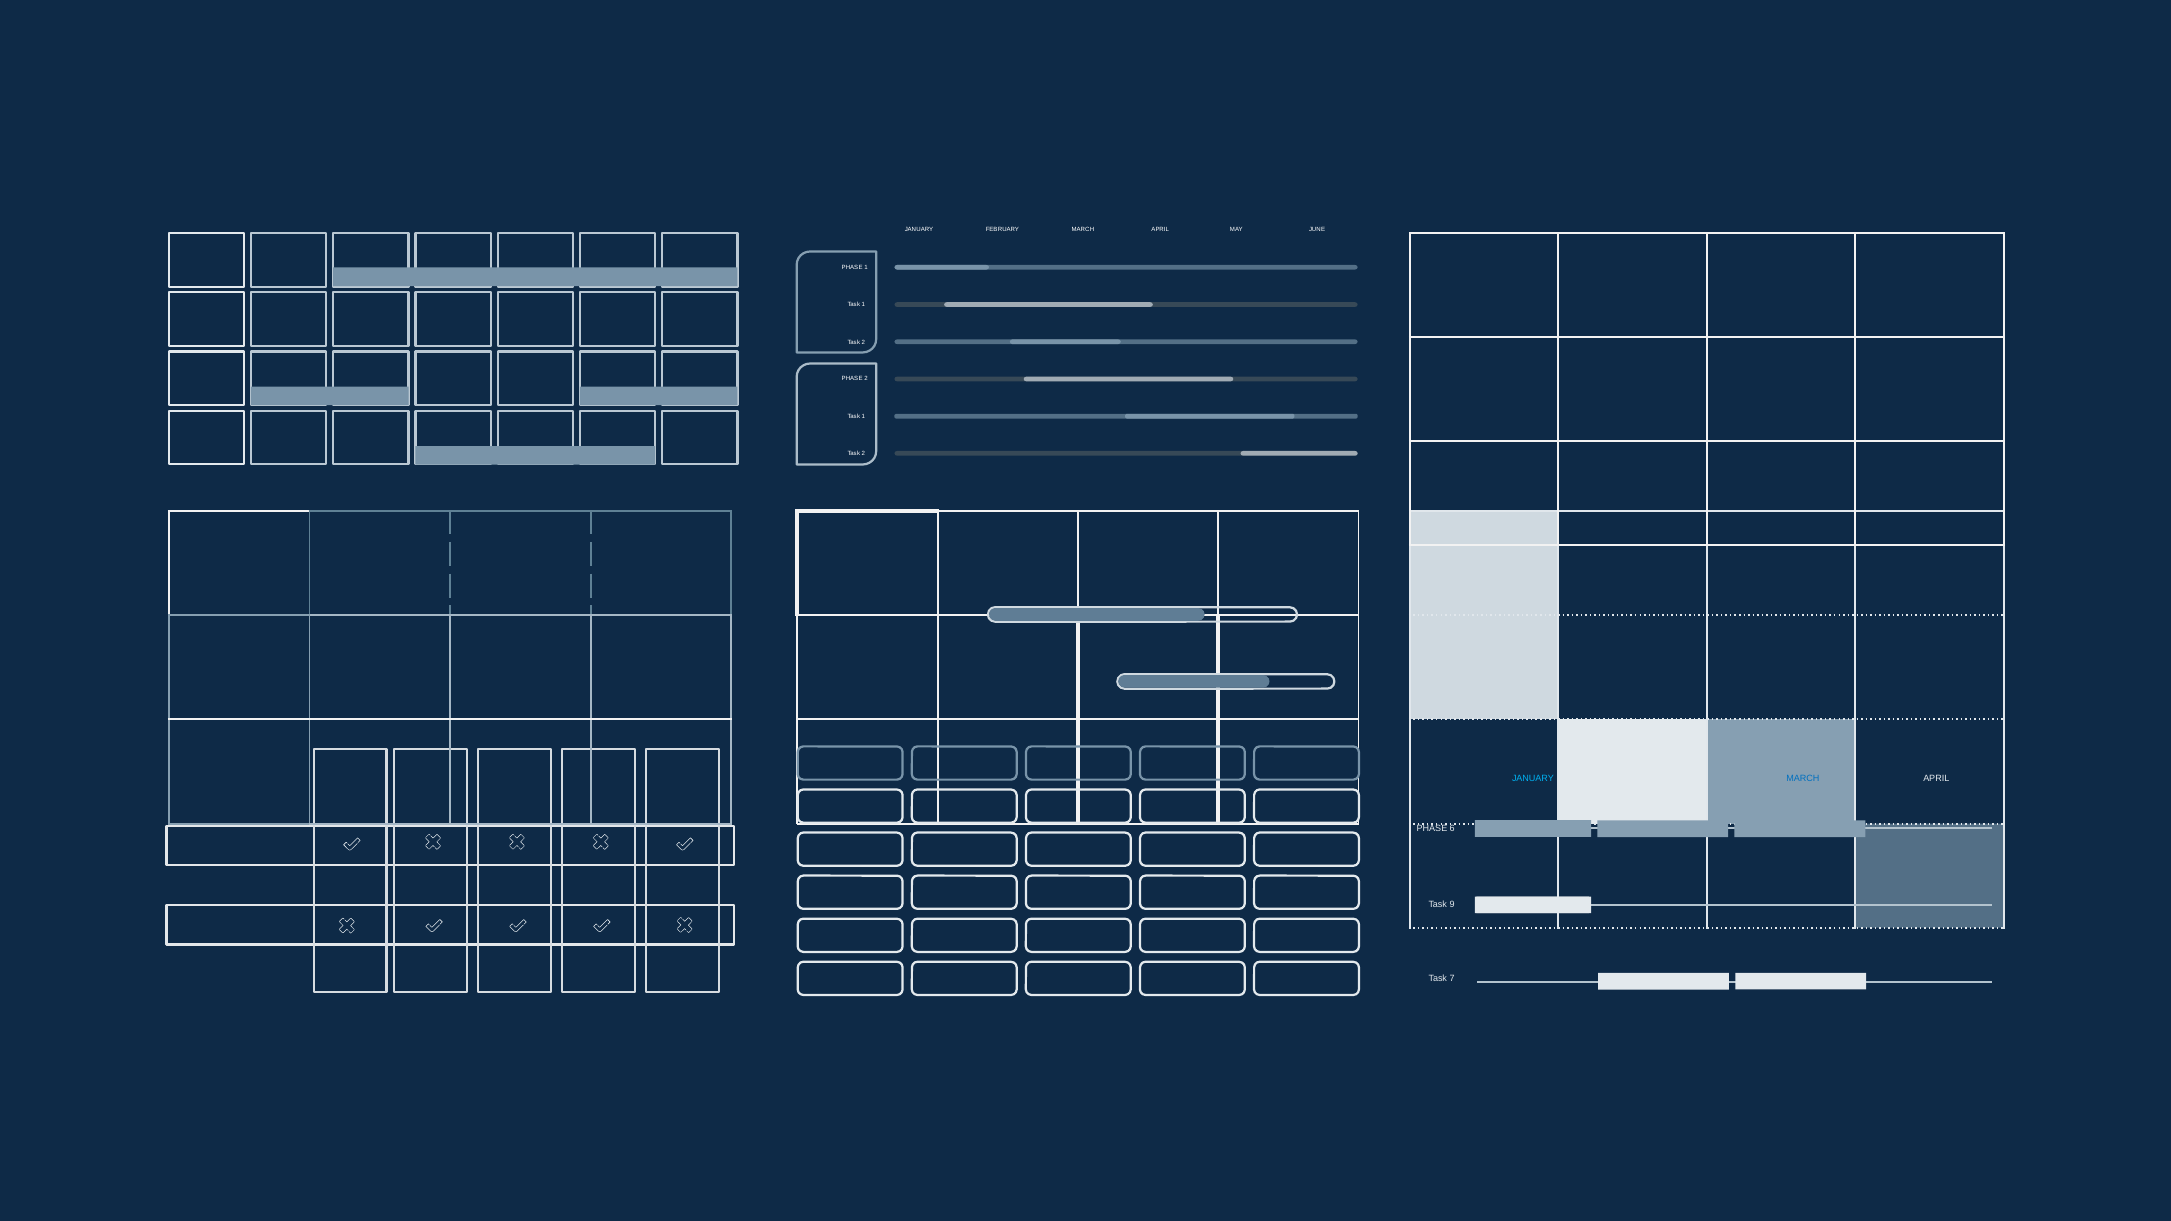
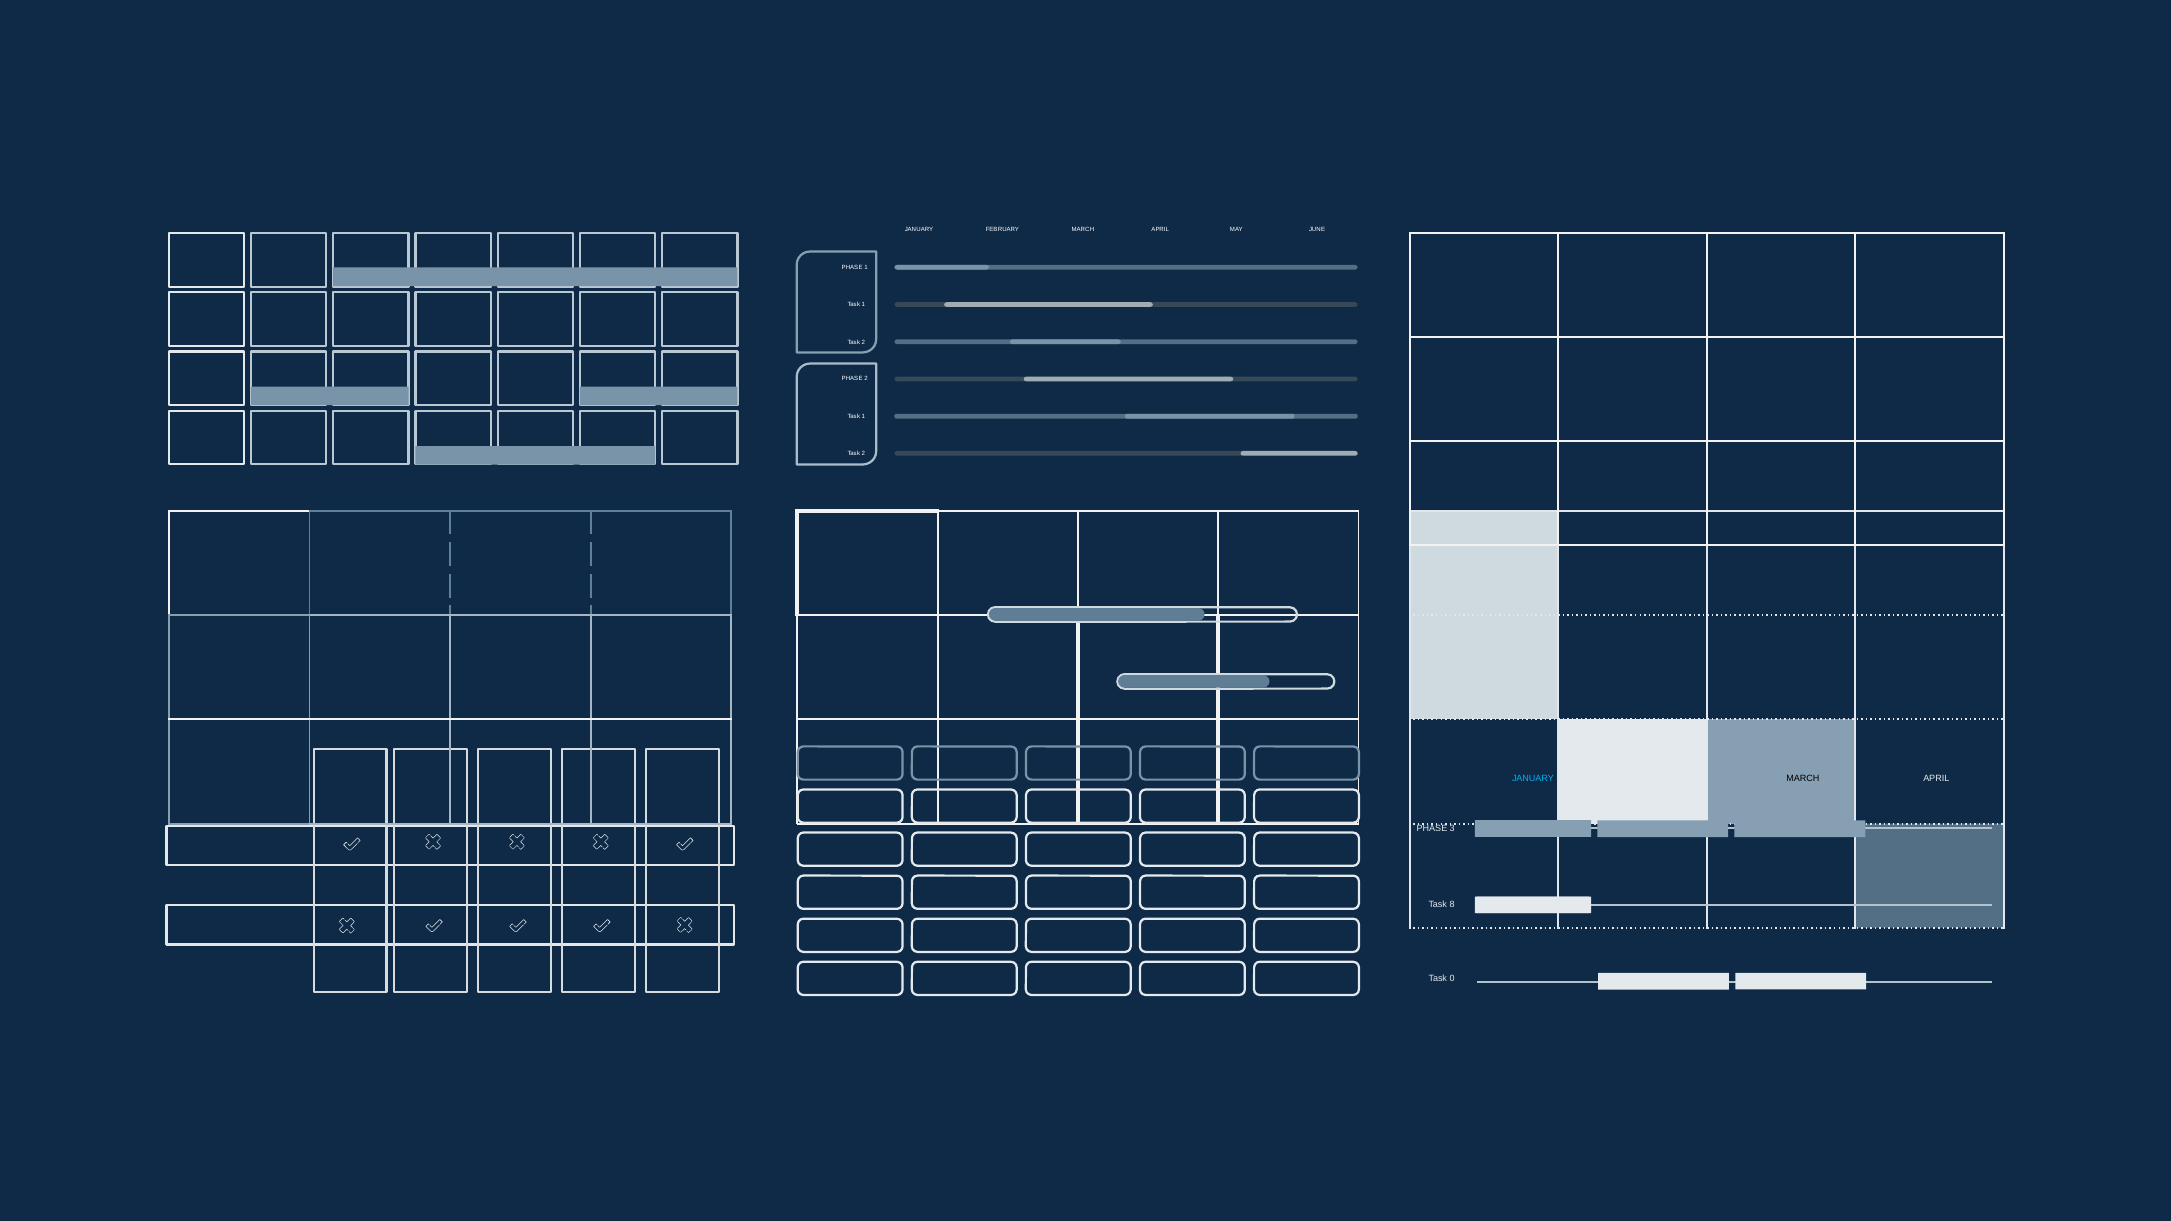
MARCH colour: blue -> black (1803, 779)
6: 6 -> 3 (1452, 829)
9: 9 -> 8 (1452, 904)
7: 7 -> 0 (1452, 979)
